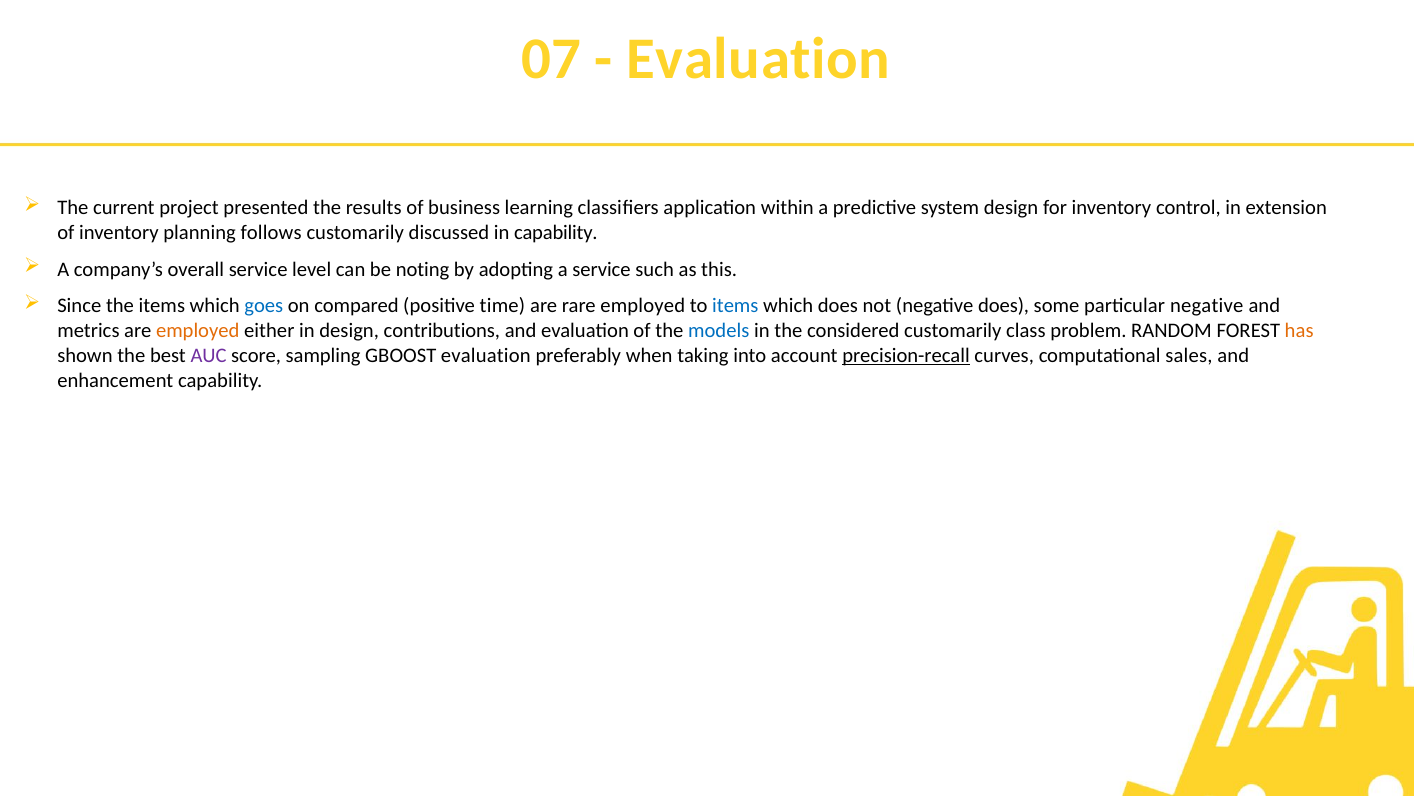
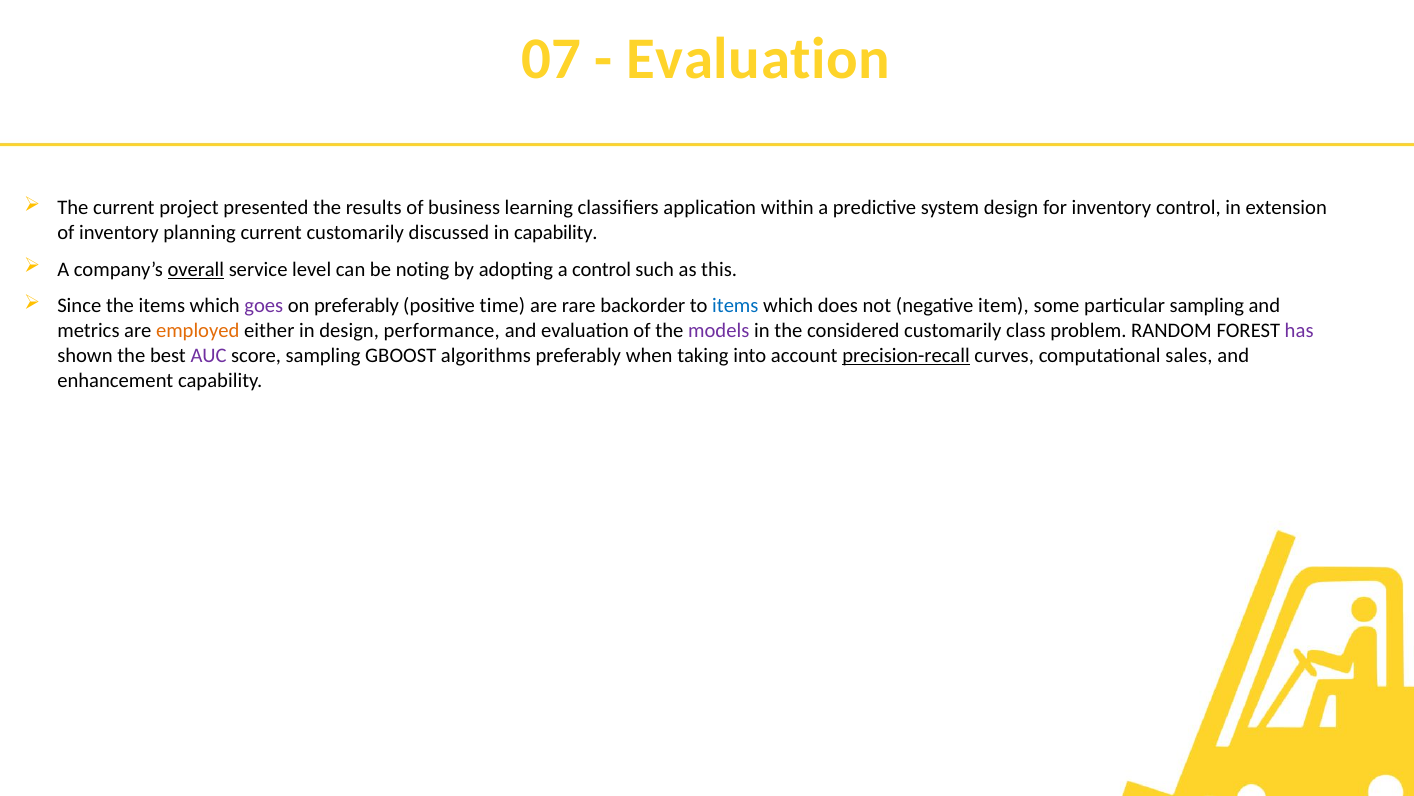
planning follows: follows -> current (271, 233)
overall underline: none -> present (196, 269)
a service: service -> control (602, 269)
goes colour: blue -> purple (264, 306)
on compared: compared -> preferably (357, 306)
rare employed: employed -> backorder (643, 306)
negative does: does -> item (1003, 306)
particular negative: negative -> sampling (1207, 306)
contributions: contributions -> performance (442, 331)
models colour: blue -> purple (719, 331)
has colour: orange -> purple (1299, 331)
GBOOST evaluation: evaluation -> algorithms (486, 355)
